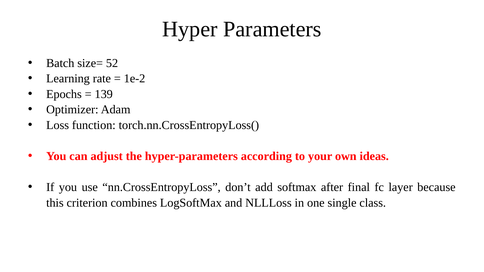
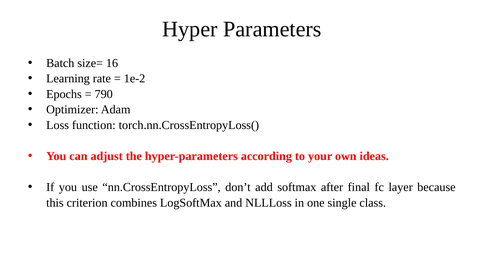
52: 52 -> 16 (112, 63)
139: 139 -> 790 (104, 94)
